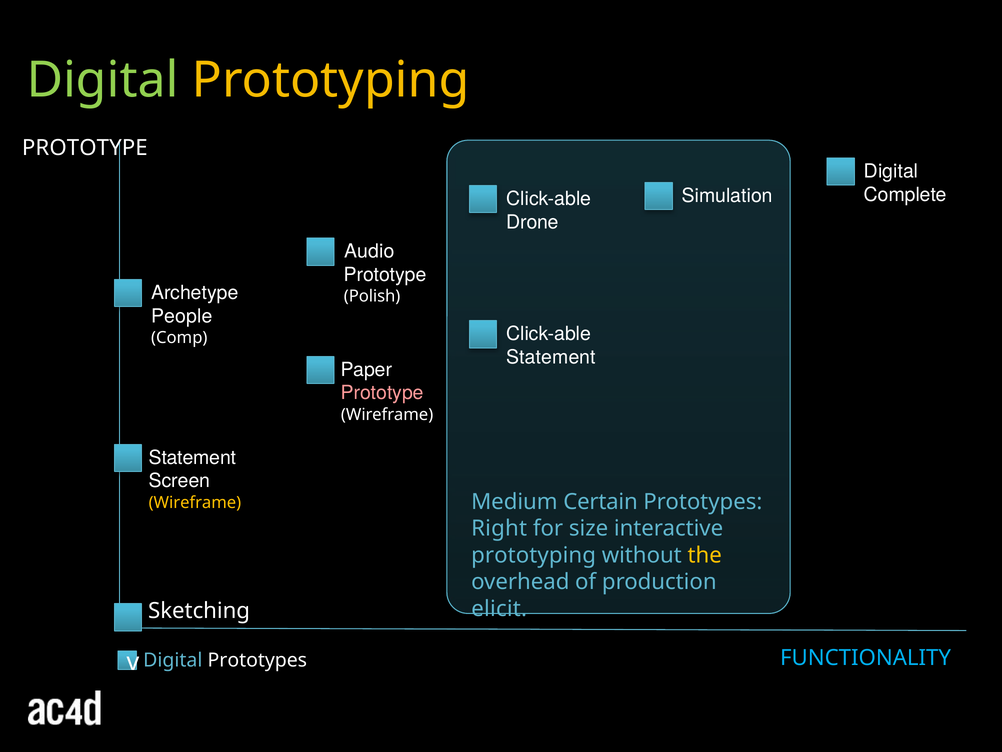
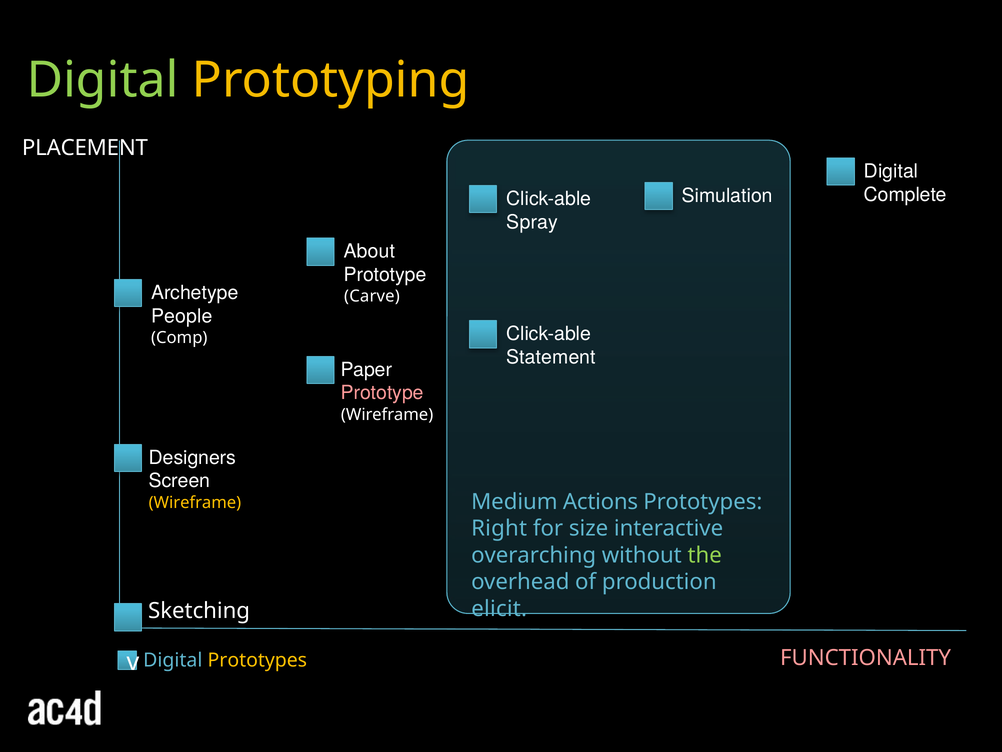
PROTOTYPE: PROTOTYPE -> PLACEMENT (85, 148)
Drone: Drone -> Spray (532, 222)
Audio: Audio -> About (369, 251)
Polish: Polish -> Carve (372, 296)
Statement: Statement -> Designers (192, 457)
Certain: Certain -> Actions (601, 501)
prototyping: prototyping -> overarching (534, 555)
the colour: yellow -> light green (705, 555)
FUNCTIONALITY colour: light blue -> pink (866, 657)
Prototypes colour: white -> yellow (257, 660)
